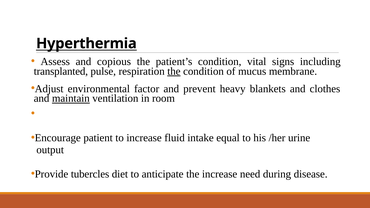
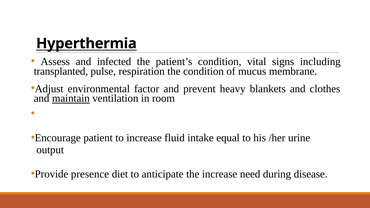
copious: copious -> infected (114, 62)
the underline: present -> none (174, 71)
tubercles: tubercles -> presence (90, 174)
